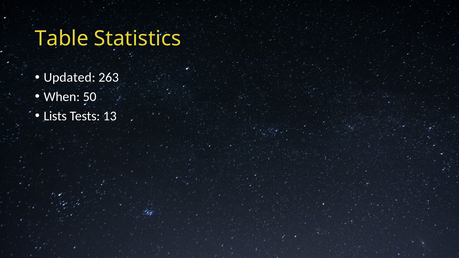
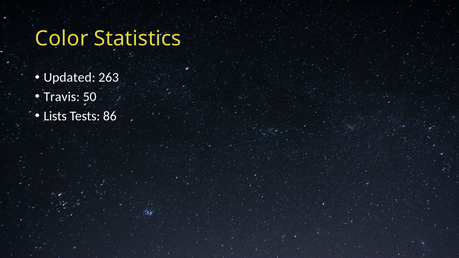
Table: Table -> Color (62, 39)
When: When -> Travis (62, 97)
13: 13 -> 86 (110, 116)
